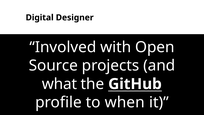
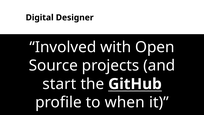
what: what -> start (59, 84)
